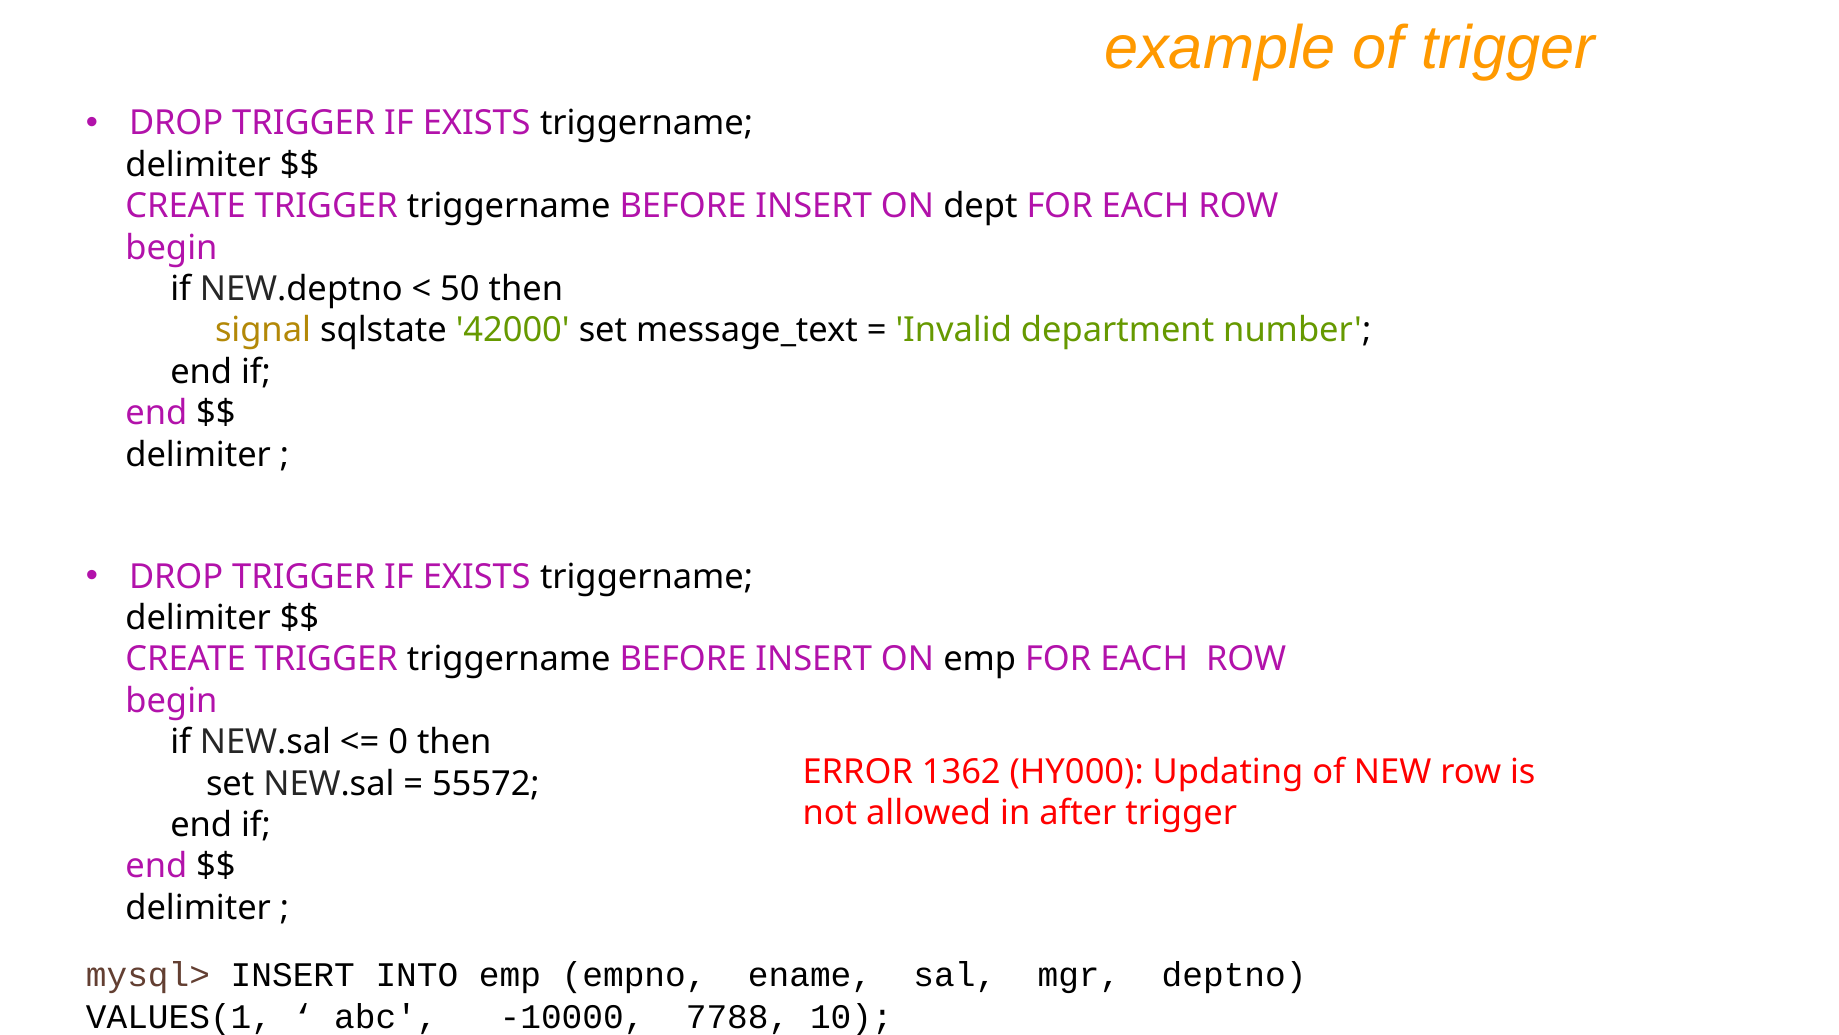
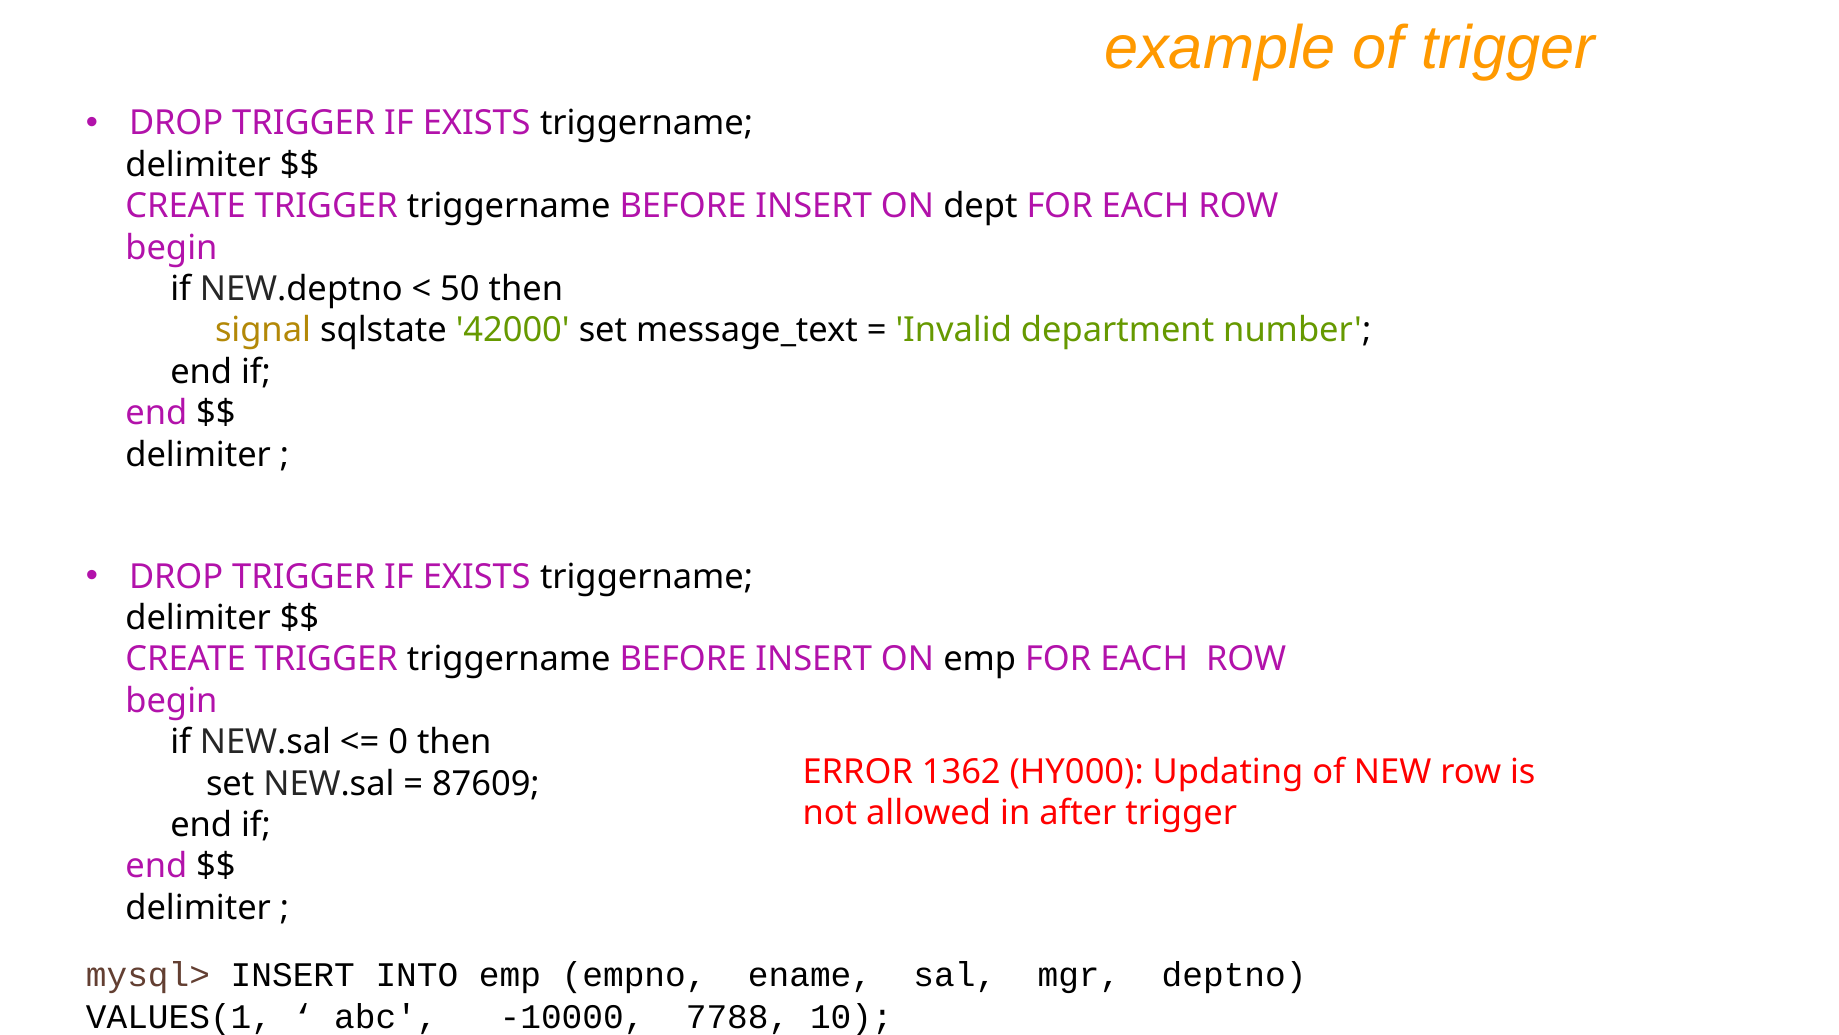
55572: 55572 -> 87609 (486, 783)
